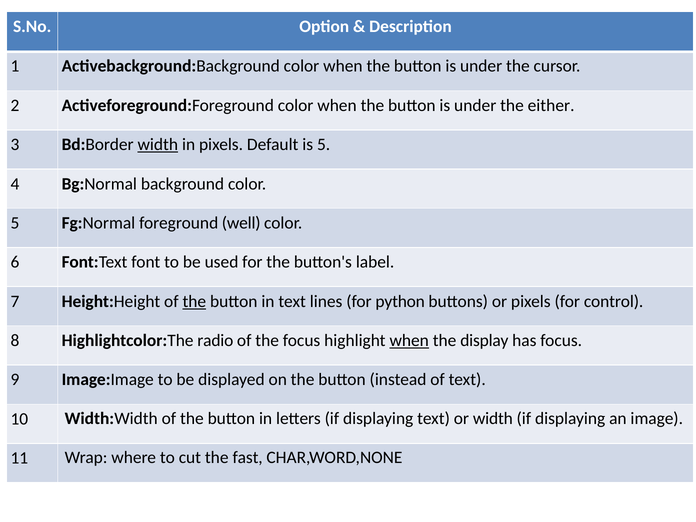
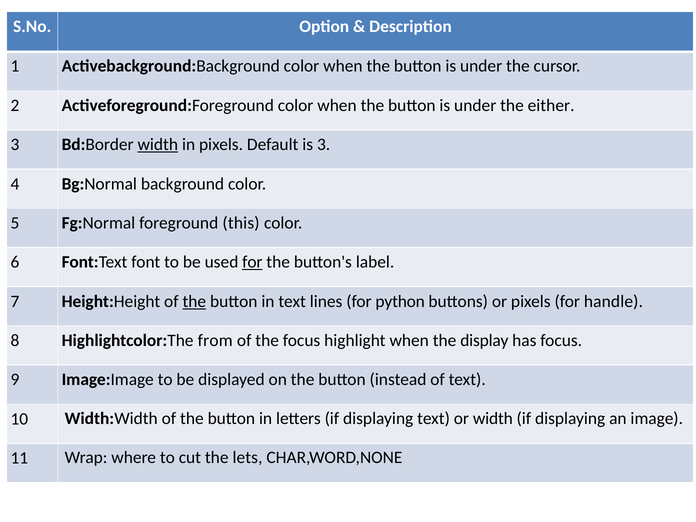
is 5: 5 -> 3 (324, 145)
well: well -> this (241, 223)
for underline: none -> present (252, 262)
control: control -> handle (613, 301)
radio: radio -> from (215, 341)
when underline: present -> none (409, 341)
fast: fast -> lets (247, 458)
